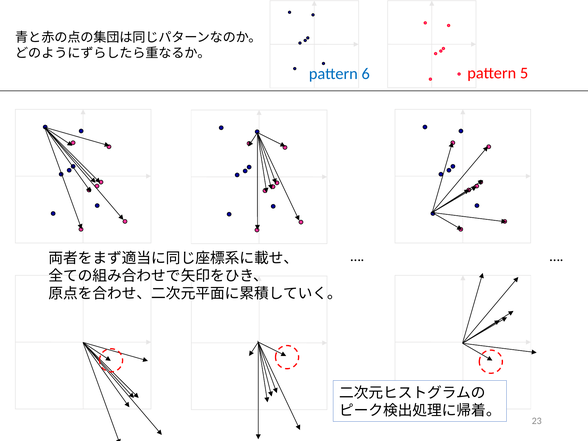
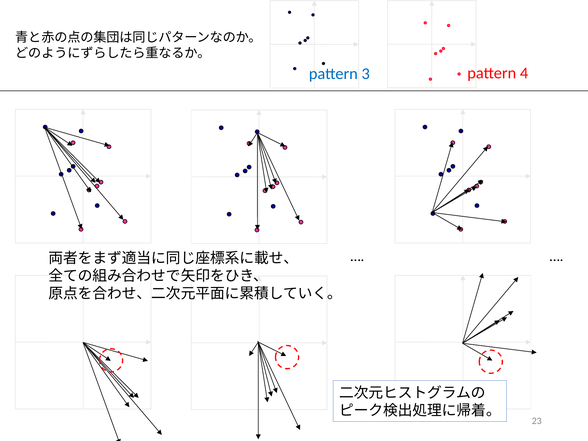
6: 6 -> 3 (366, 74)
5: 5 -> 4 (524, 73)
